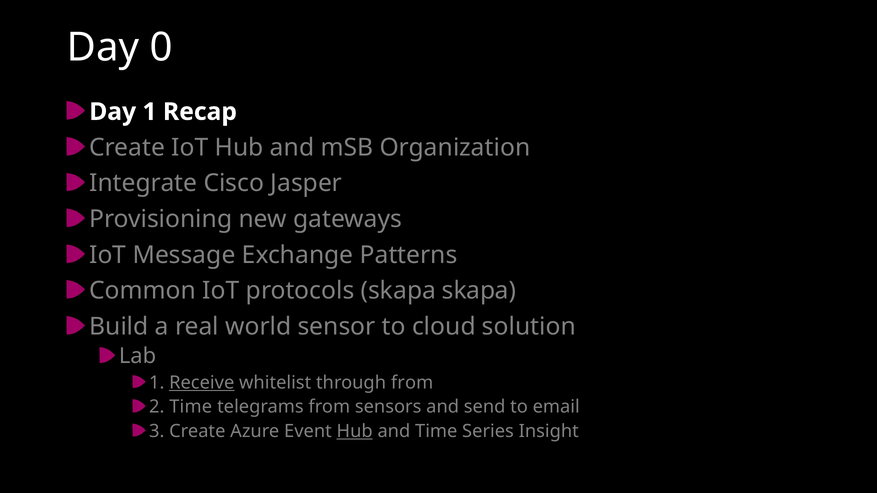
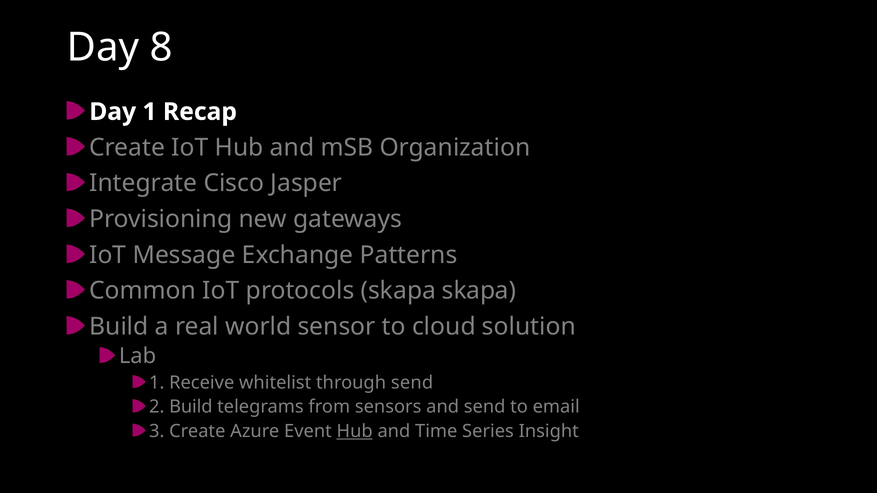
0: 0 -> 8 (161, 47)
Receive underline: present -> none (202, 383)
through from: from -> send (412, 383)
2 Time: Time -> Build (191, 407)
